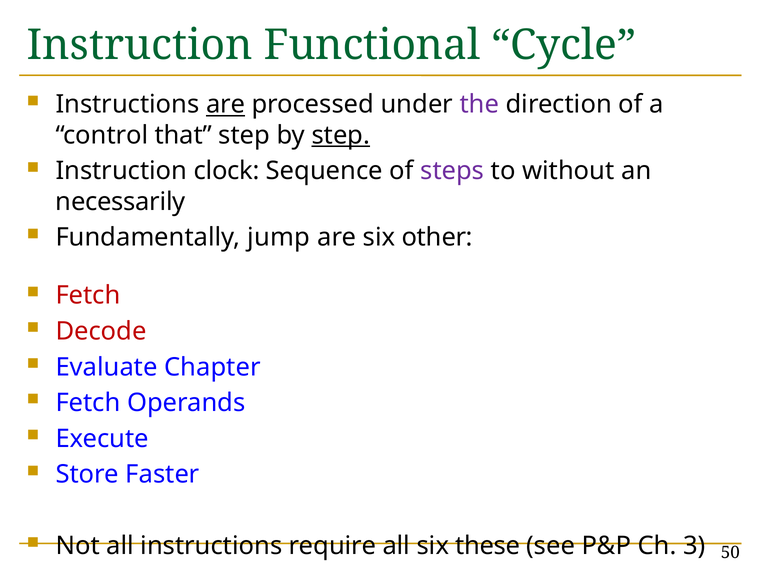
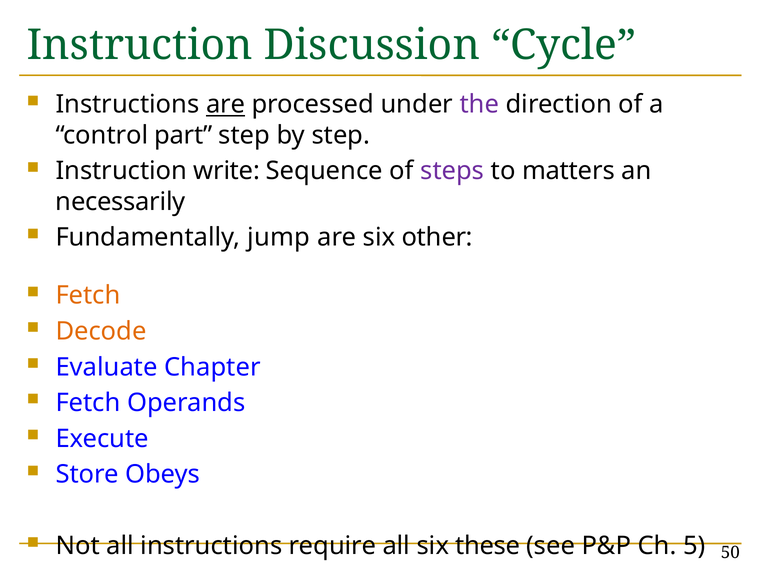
Functional: Functional -> Discussion (372, 45)
that: that -> part (183, 135)
step underline: present -> none (341, 135)
clock: clock -> write (227, 171)
without: without -> matters (568, 171)
Fetch colour: red -> orange (88, 296)
Decode colour: red -> orange (101, 331)
Faster: Faster -> Obeys (163, 475)
3: 3 -> 5 (694, 546)
